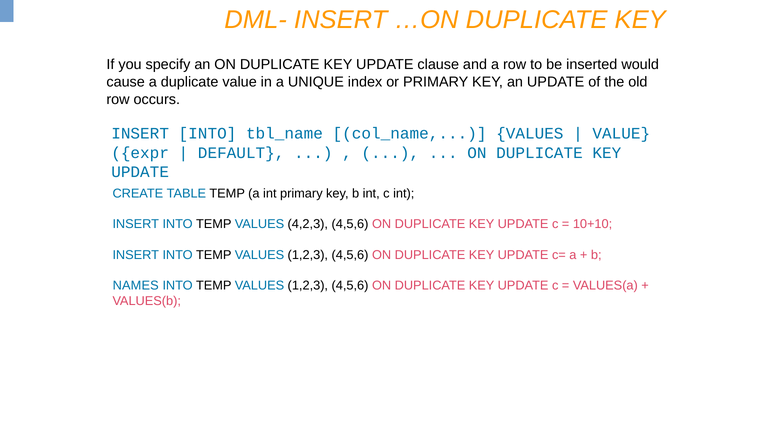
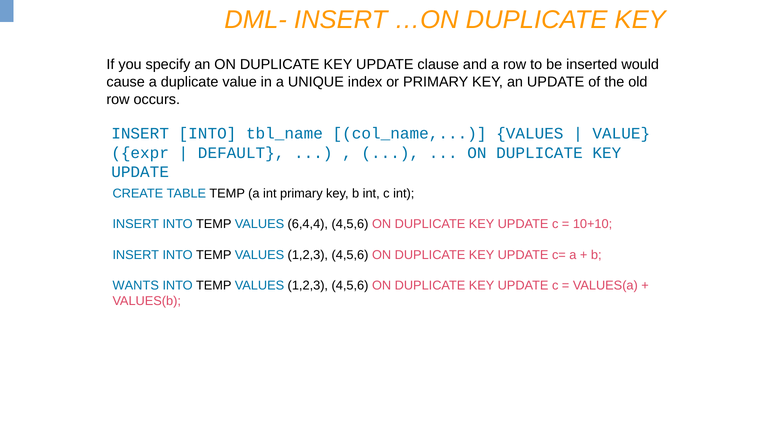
4,2,3: 4,2,3 -> 6,4,4 (308, 224)
NAMES: NAMES -> WANTS (136, 286)
